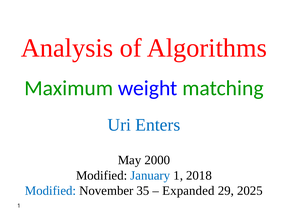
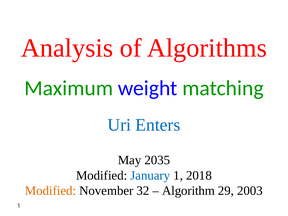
2000: 2000 -> 2035 (157, 160)
Modified colour: blue -> orange (51, 191)
35: 35 -> 32 (143, 191)
Expanded: Expanded -> Algorithm (189, 191)
2025: 2025 -> 2003 (250, 191)
